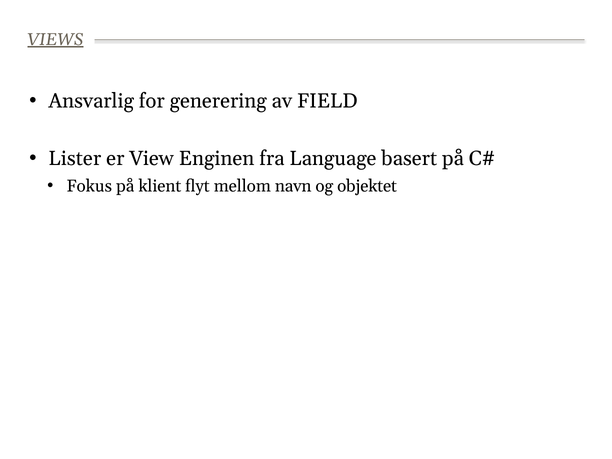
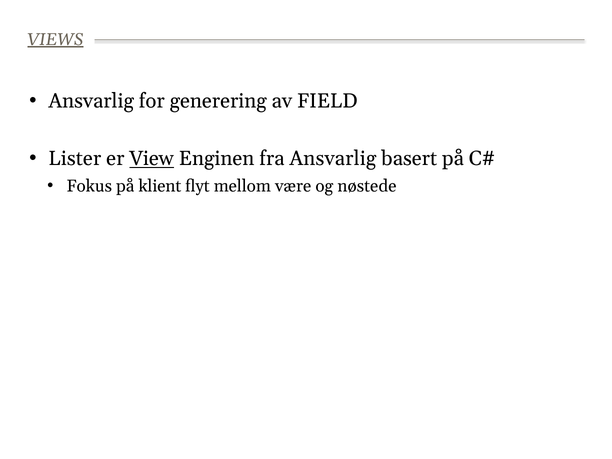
View underline: none -> present (152, 159)
fra Language: Language -> Ansvarlig (333, 159)
navn: navn -> være (293, 186)
objektet: objektet -> nøstede (367, 186)
